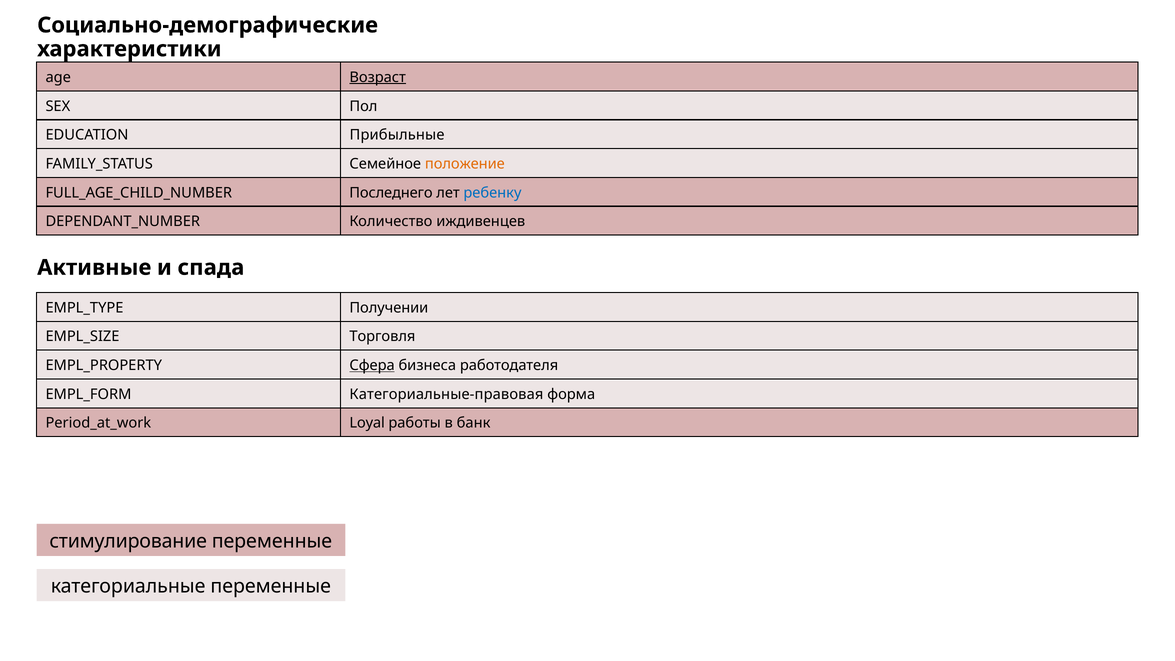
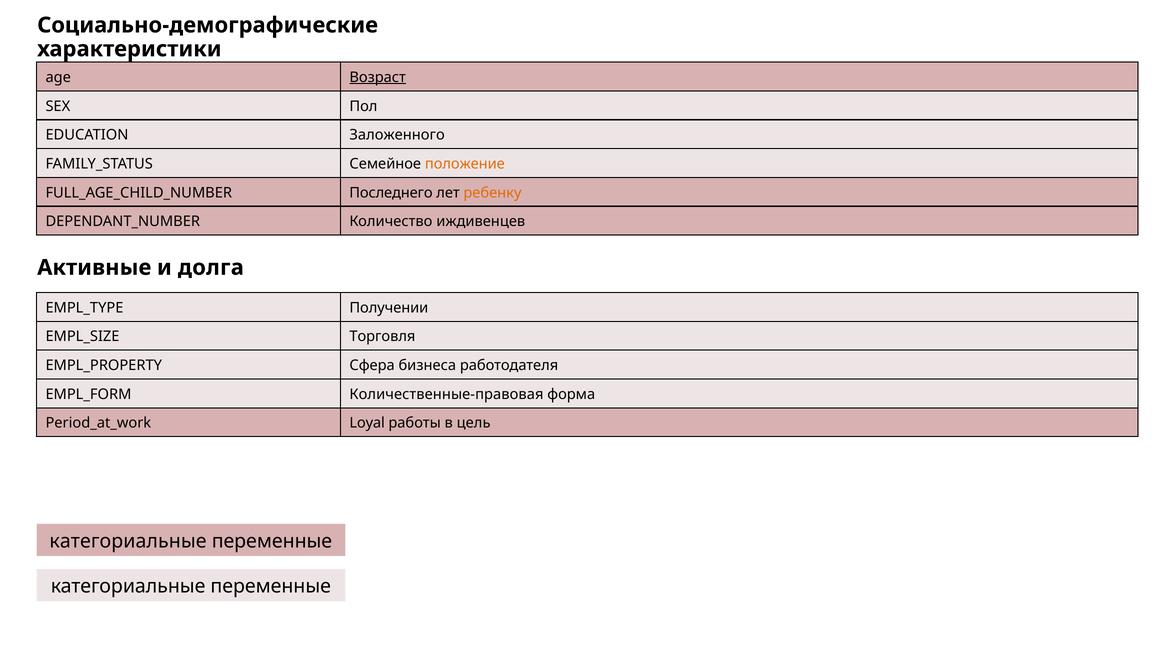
Прибыльные: Прибыльные -> Заложенного (397, 135)
ребенку colour: blue -> orange (492, 193)
спада: спада -> долга (211, 268)
Сфера underline: present -> none (372, 365)
Категориальные-правовая: Категориальные-правовая -> Количественные-правовая (446, 394)
банк: банк -> цель (474, 423)
стимулирование: стимулирование -> категориальные (128, 541)
